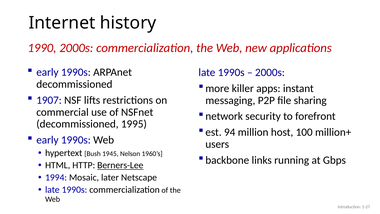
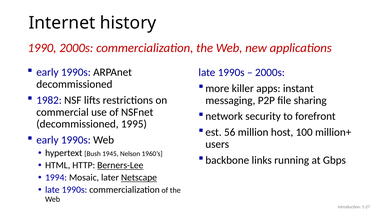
1907: 1907 -> 1982 (49, 100)
94: 94 -> 56 (230, 132)
Netscape underline: none -> present (139, 177)
